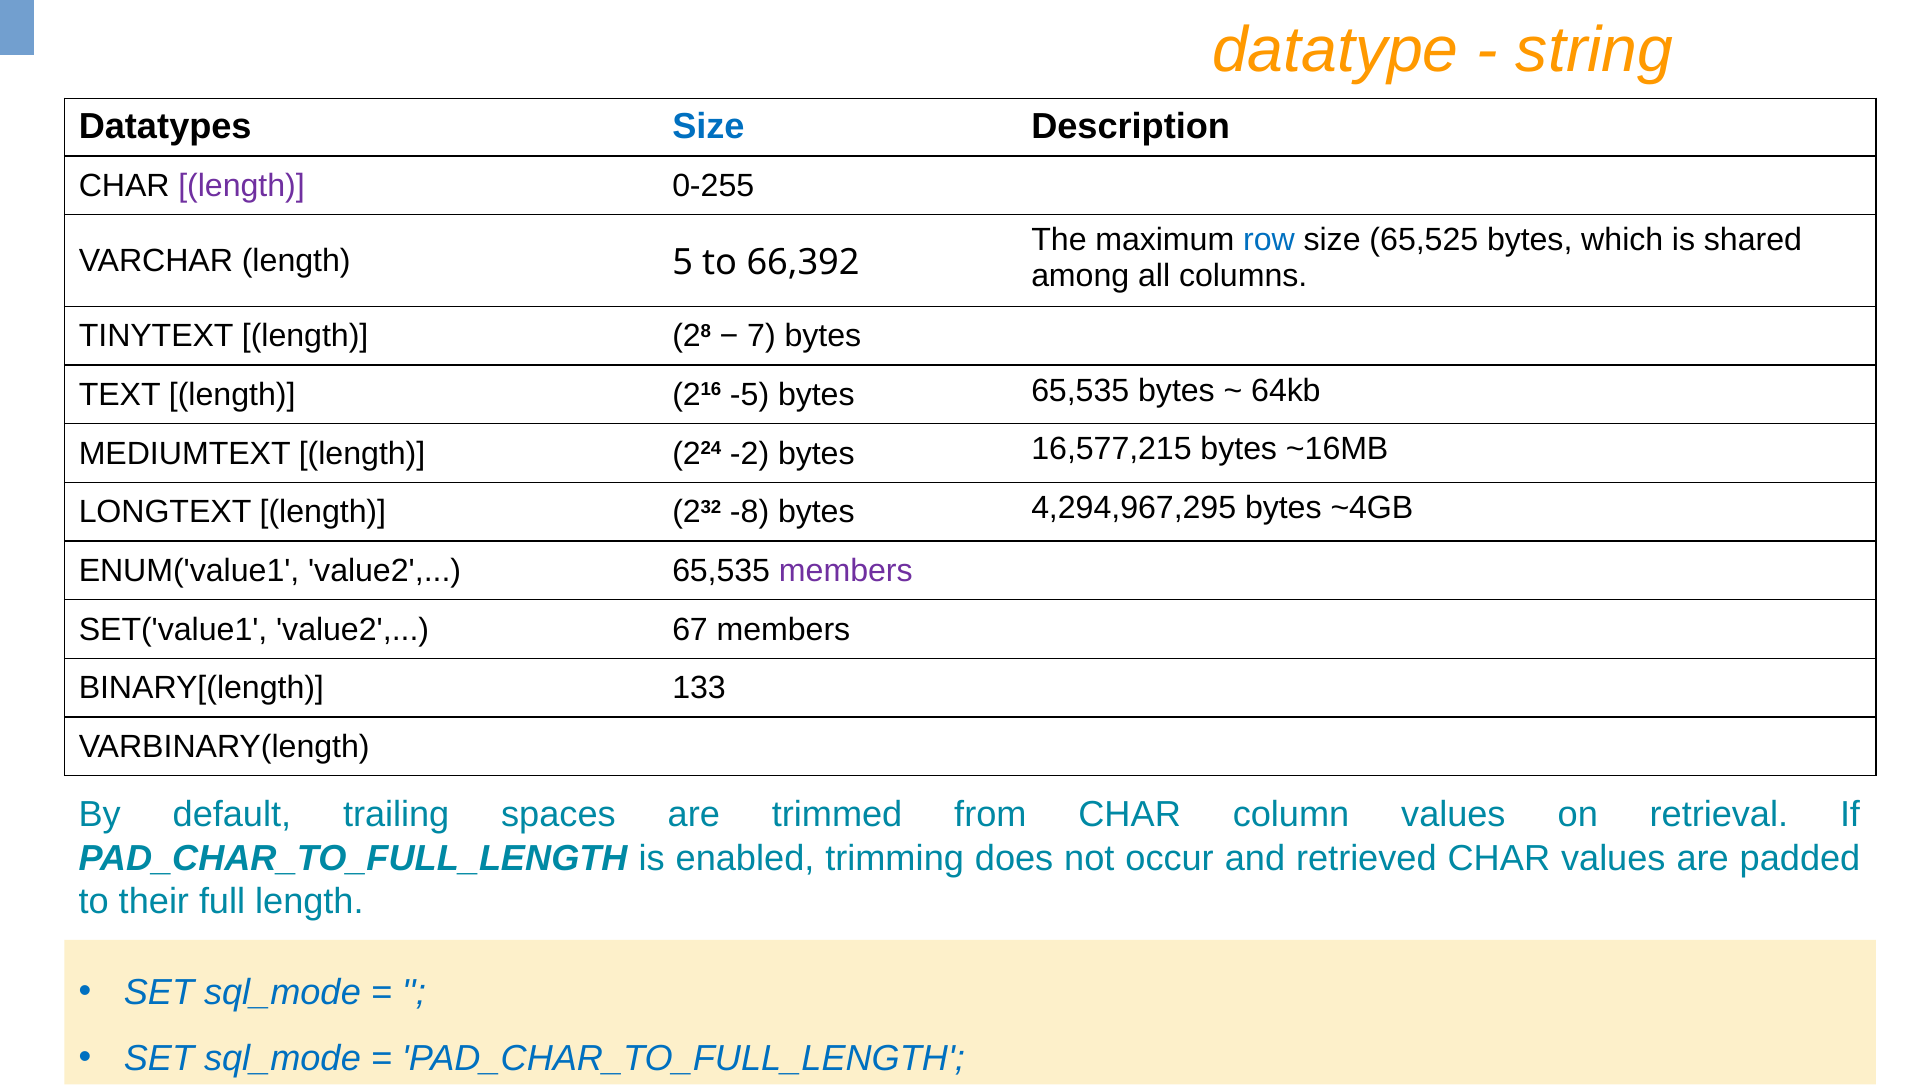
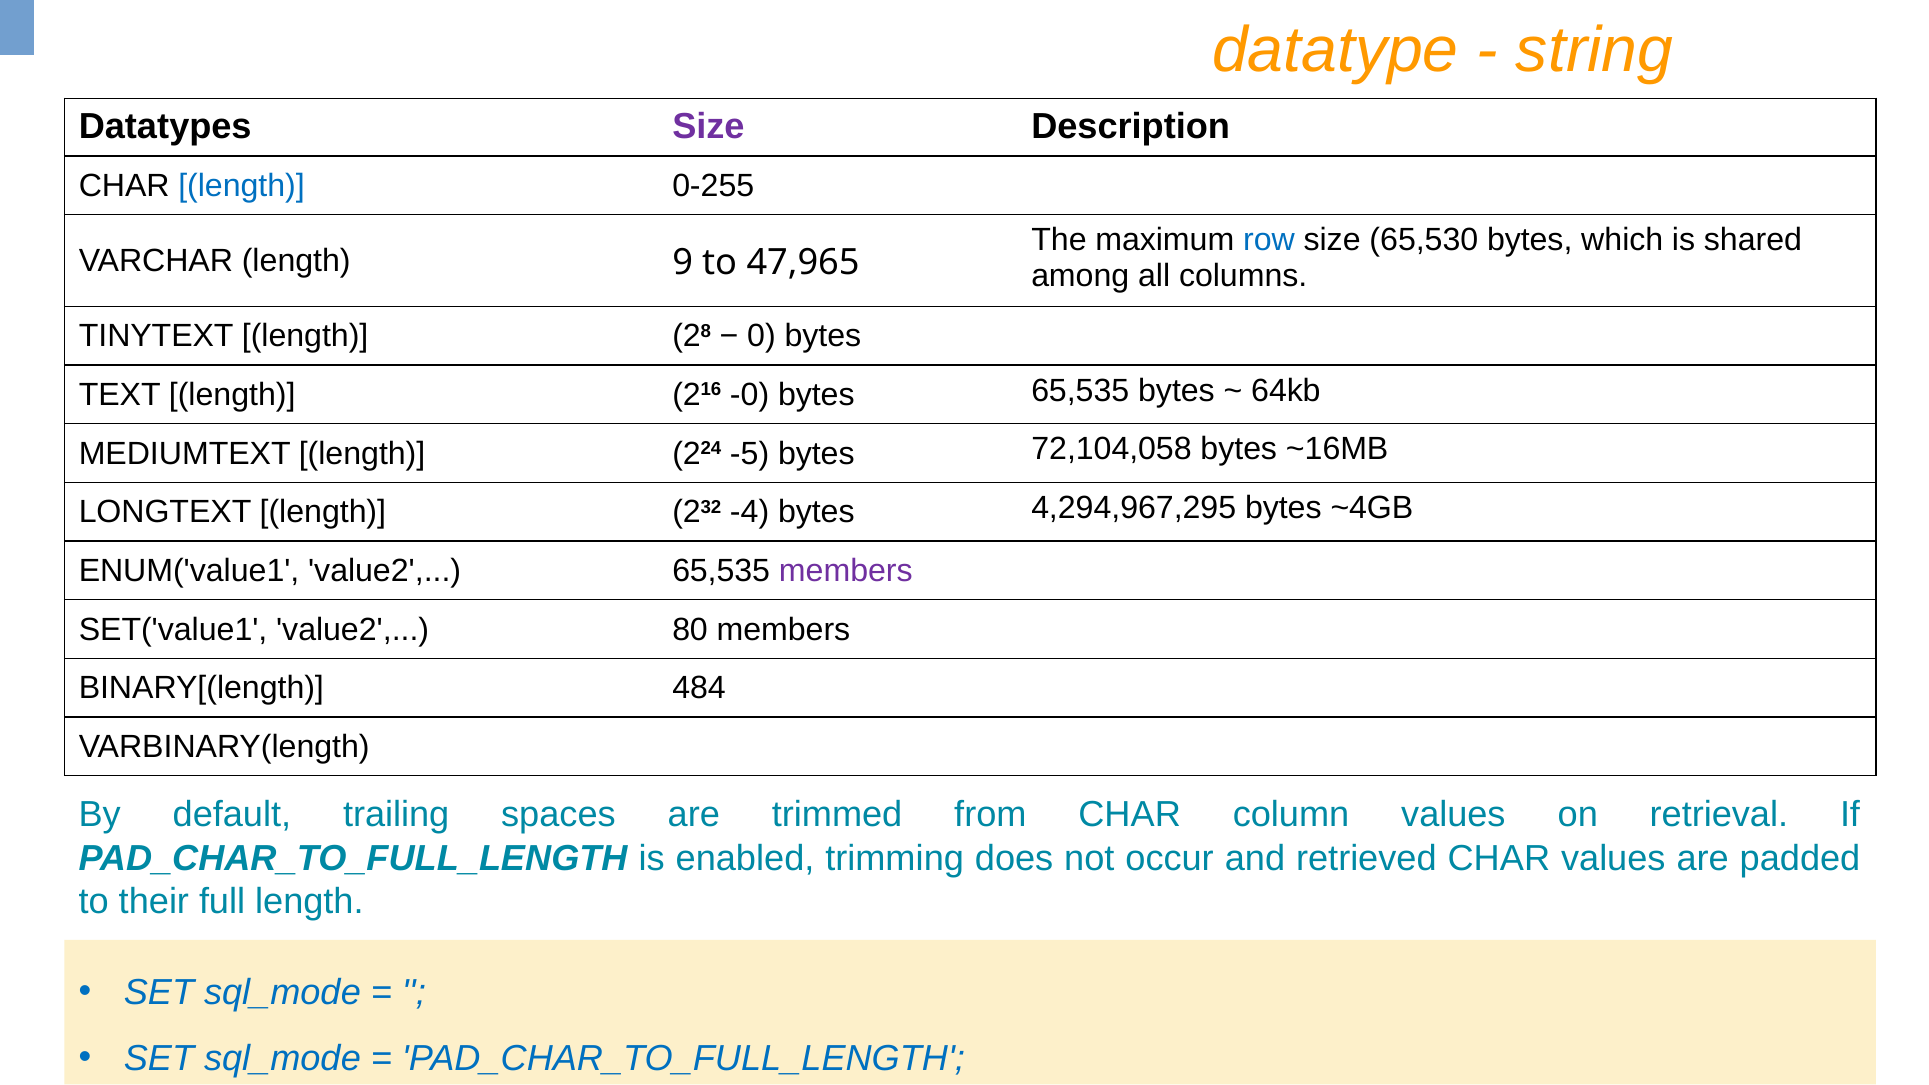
Size colour: blue -> purple (708, 126)
length colour: purple -> blue (242, 186)
65,525: 65,525 -> 65,530 (1424, 240)
5: 5 -> 9 (683, 263)
66,392: 66,392 -> 47,965 (803, 263)
7: 7 -> 0 (761, 336)
-5: -5 -> -0 (750, 395)
-2: -2 -> -5 (750, 454)
16,577,215: 16,577,215 -> 72,104,058 (1112, 449)
-8: -8 -> -4 (750, 512)
67: 67 -> 80 (690, 630)
133: 133 -> 484 (699, 688)
